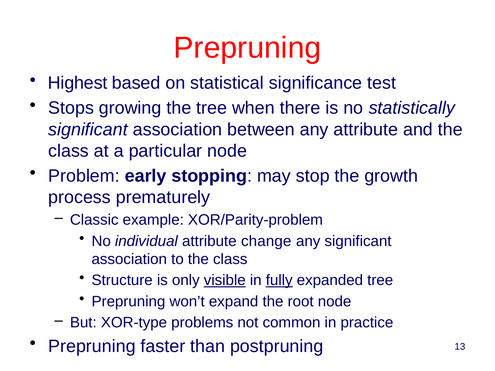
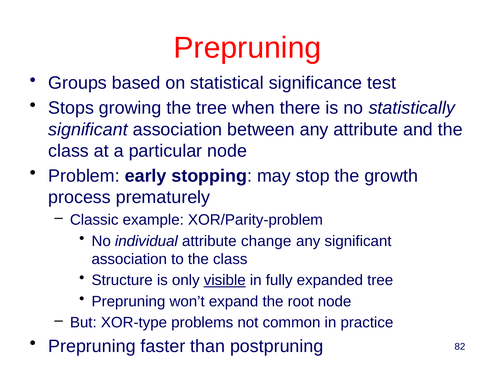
Highest: Highest -> Groups (78, 83)
fully underline: present -> none (279, 281)
13: 13 -> 82 (460, 347)
